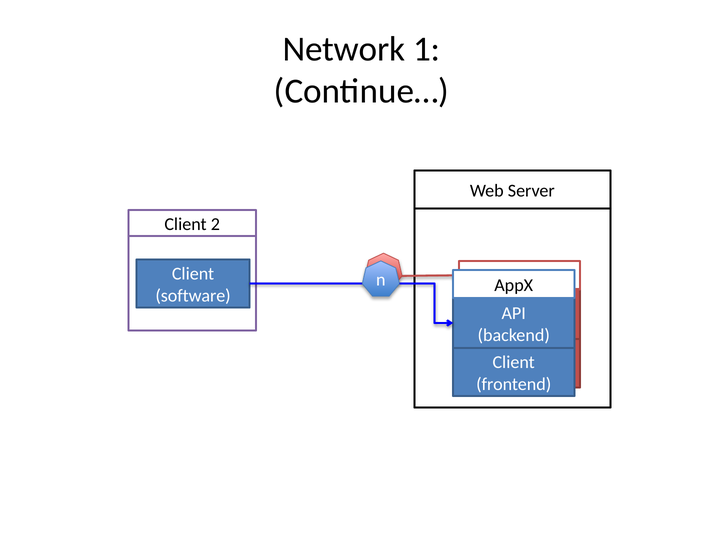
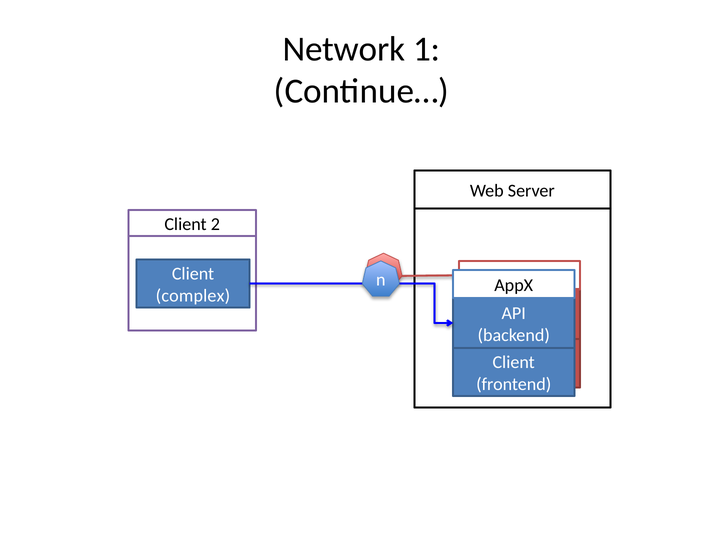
software: software -> complex (193, 295)
